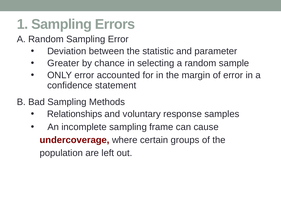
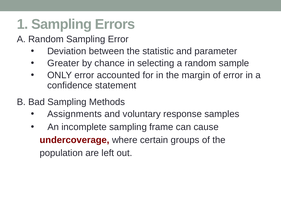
Relationships: Relationships -> Assignments (75, 114)
